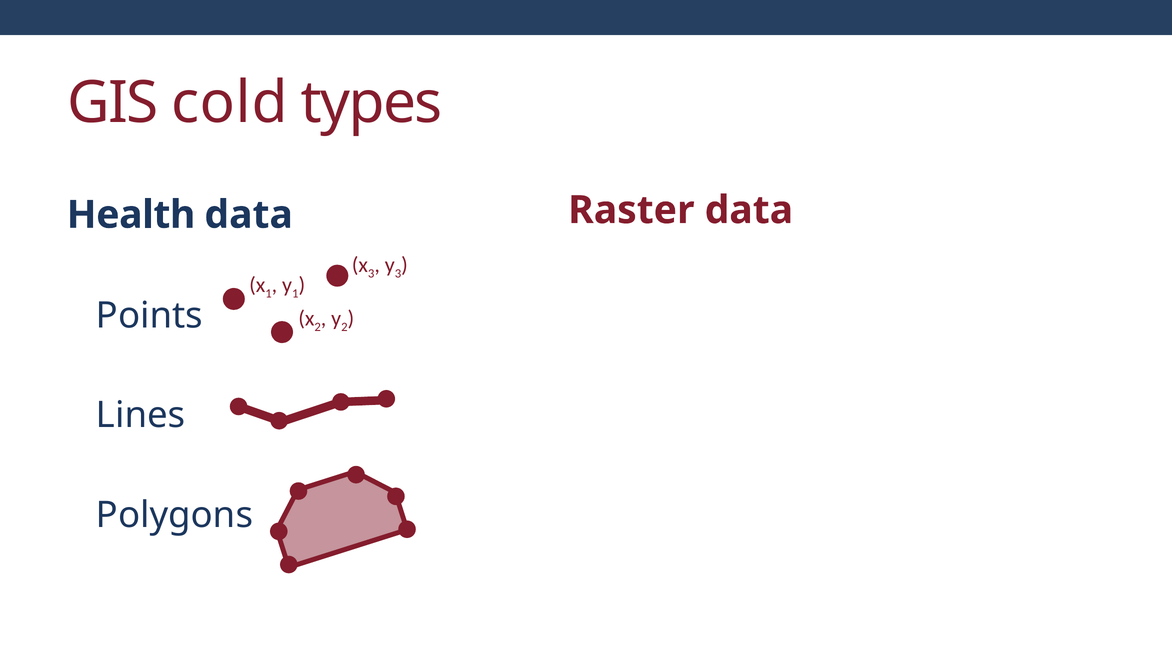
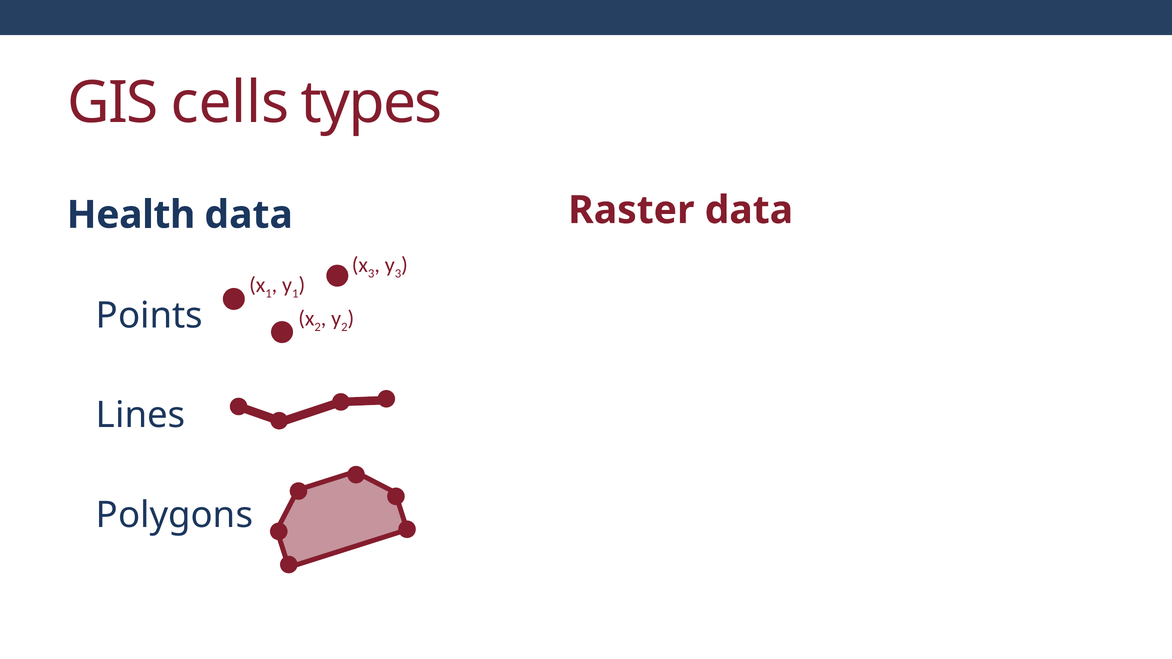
GIS cold: cold -> cells (230, 103)
